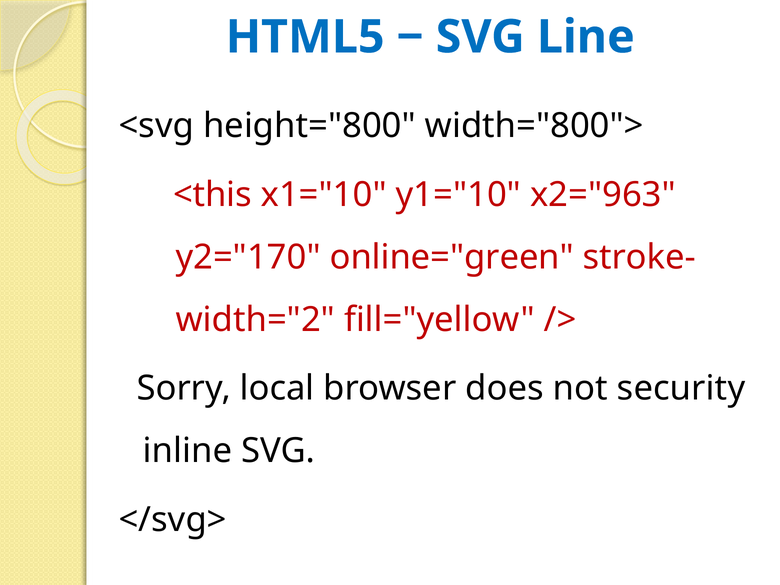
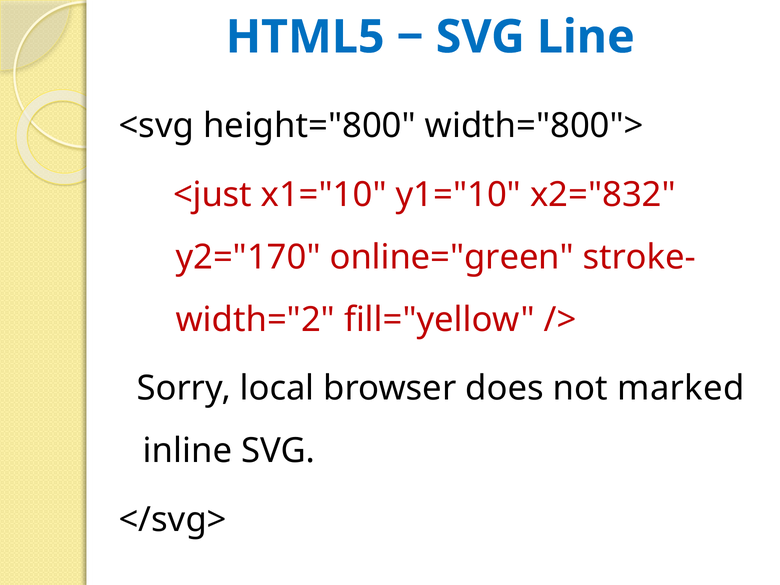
<this: <this -> <just (212, 195)
x2="963: x2="963 -> x2="832 (603, 195)
security: security -> marked (681, 388)
